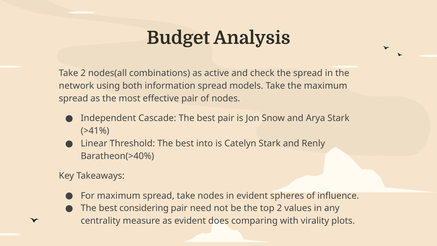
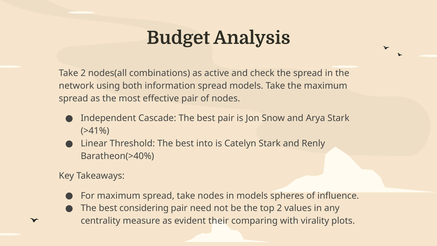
in evident: evident -> models (252, 196)
does: does -> their (219, 221)
